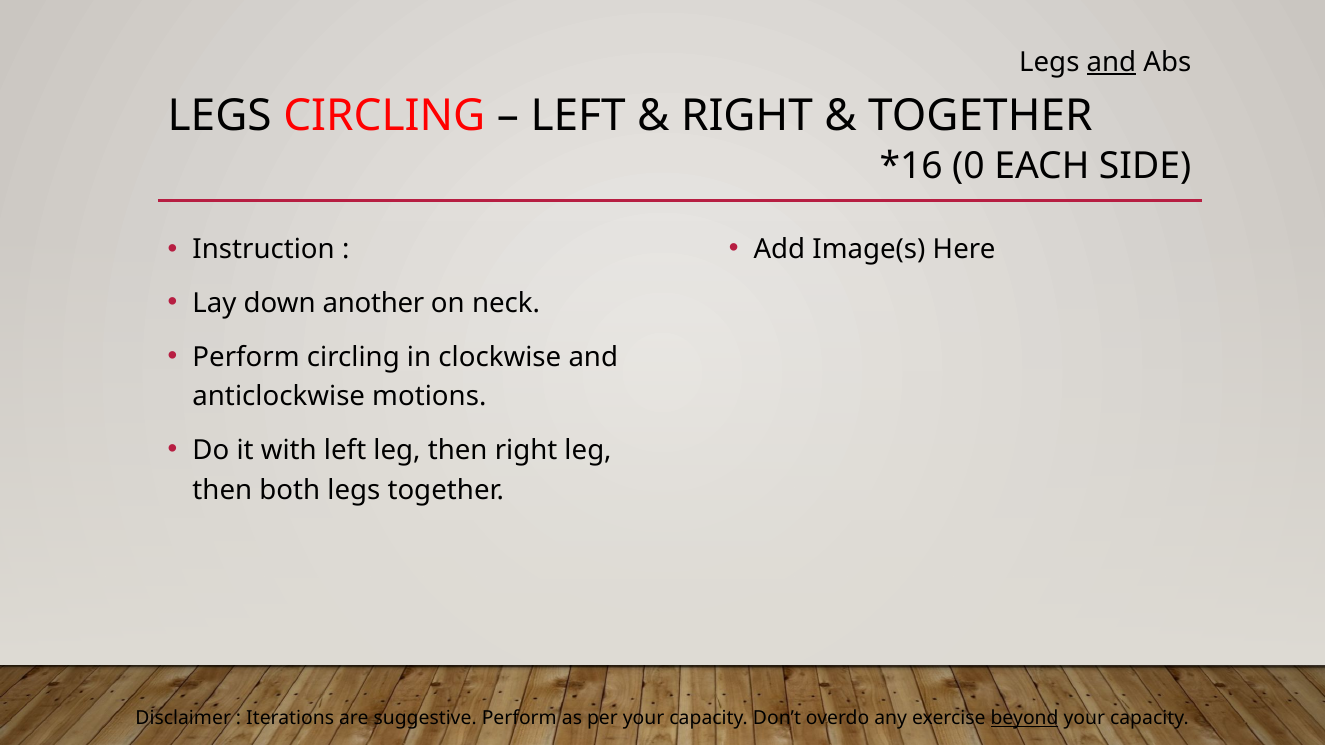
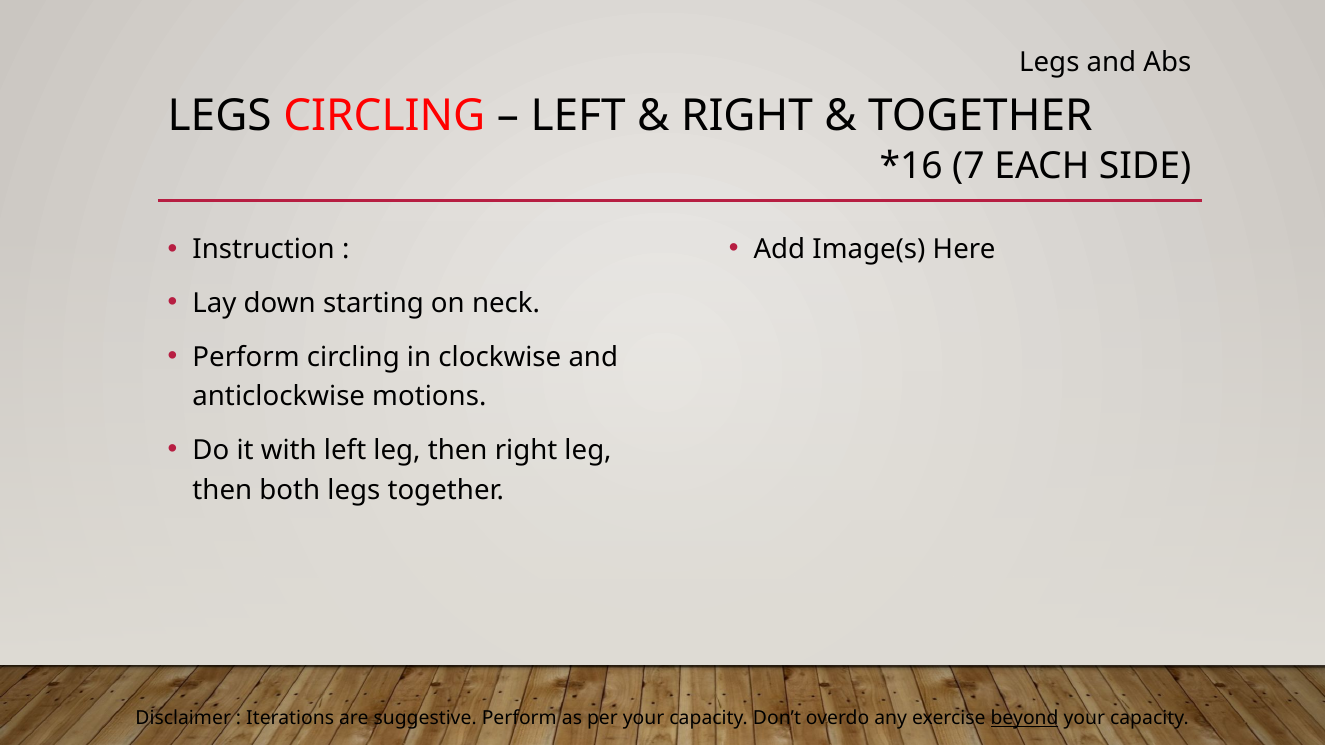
and underline: present -> none (1111, 62)
0: 0 -> 7 (969, 167)
another: another -> starting (373, 304)
